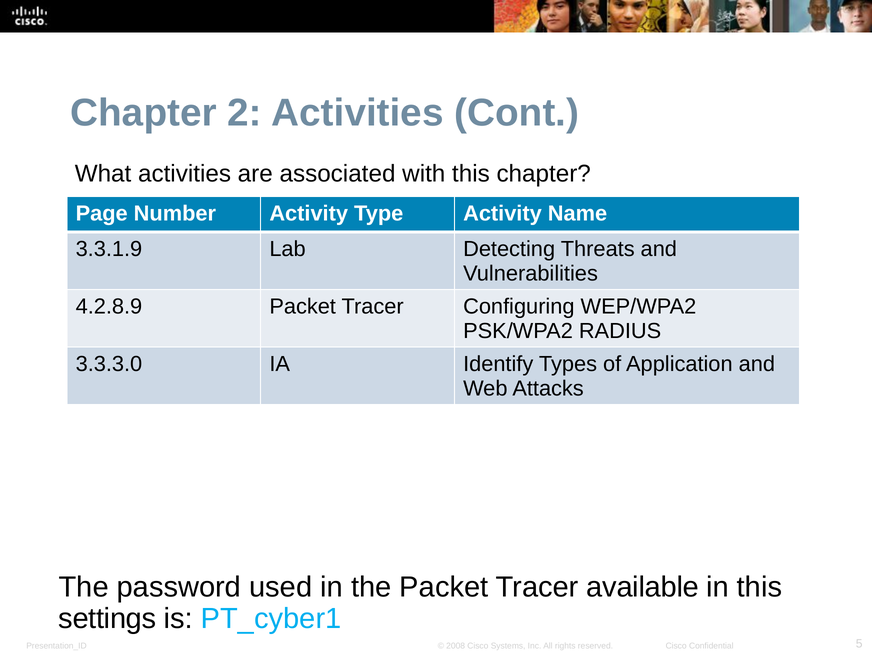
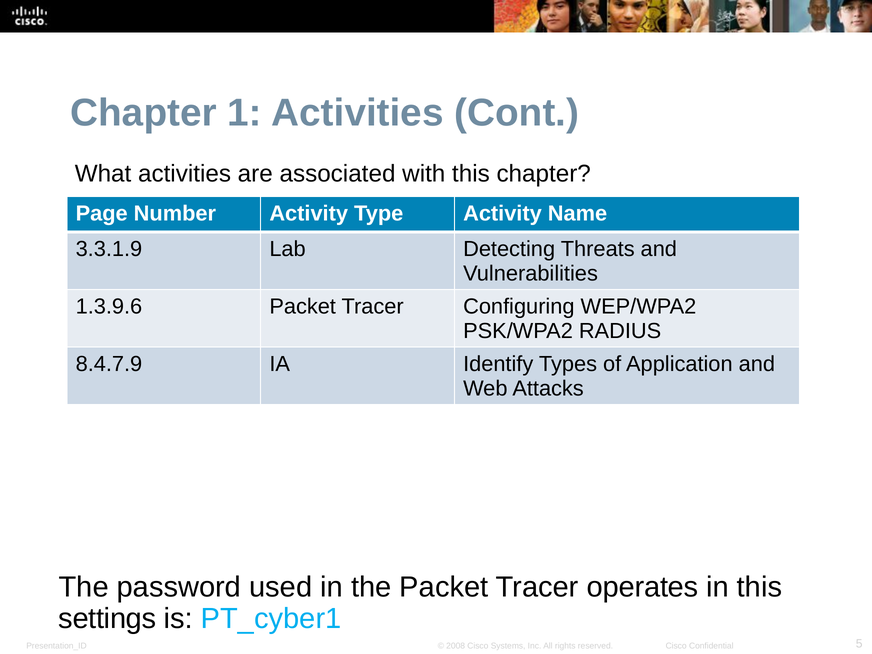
2: 2 -> 1 (245, 113)
4.2.8.9: 4.2.8.9 -> 1.3.9.6 (109, 307)
3.3.3.0: 3.3.3.0 -> 8.4.7.9 (109, 364)
available: available -> operates (643, 587)
